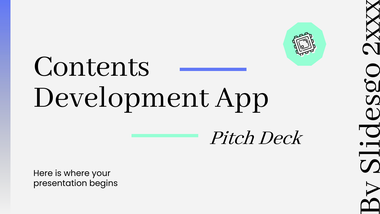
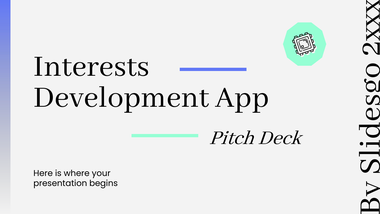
Contents: Contents -> Interests (91, 65)
